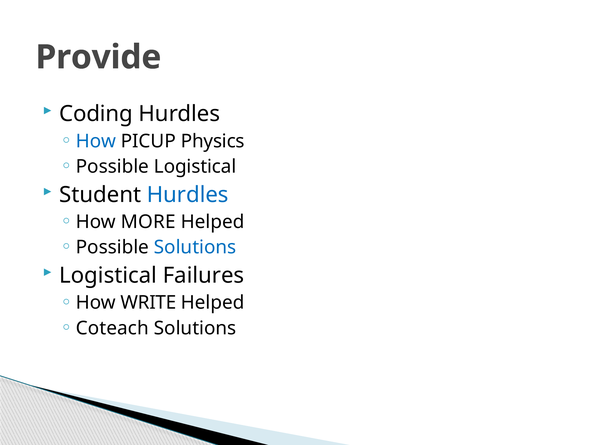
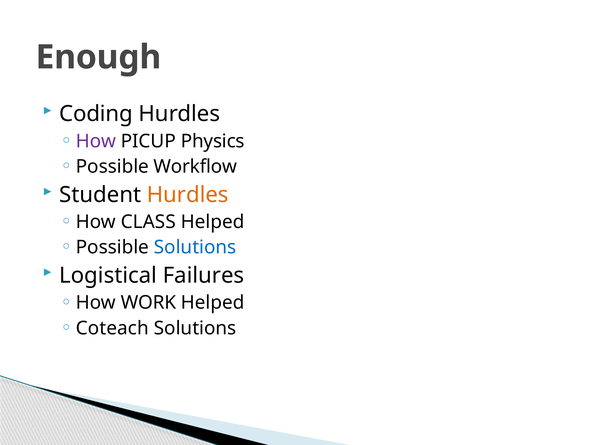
Provide: Provide -> Enough (98, 57)
How colour: blue -> purple (96, 141)
Possible Logistical: Logistical -> Workflow (195, 166)
Hurdles colour: blue -> orange (188, 195)
MORE: MORE -> CLASS (148, 222)
WRITE: WRITE -> WORK (148, 303)
